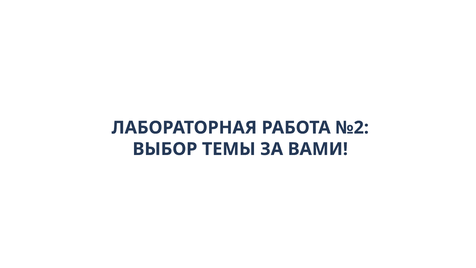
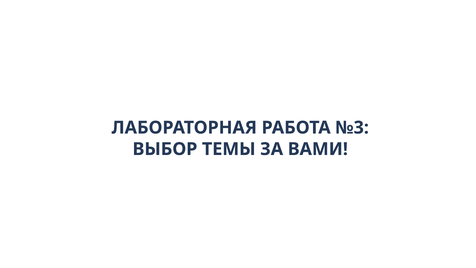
№2: №2 -> №3 (352, 128)
